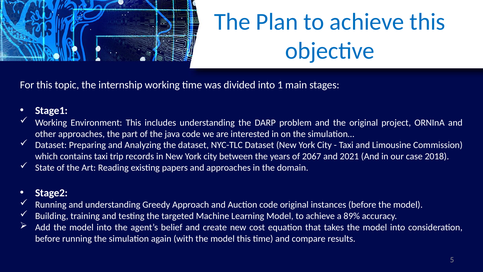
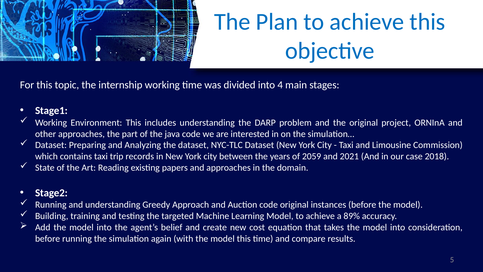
1: 1 -> 4 (280, 85)
2067: 2067 -> 2059 (312, 156)
